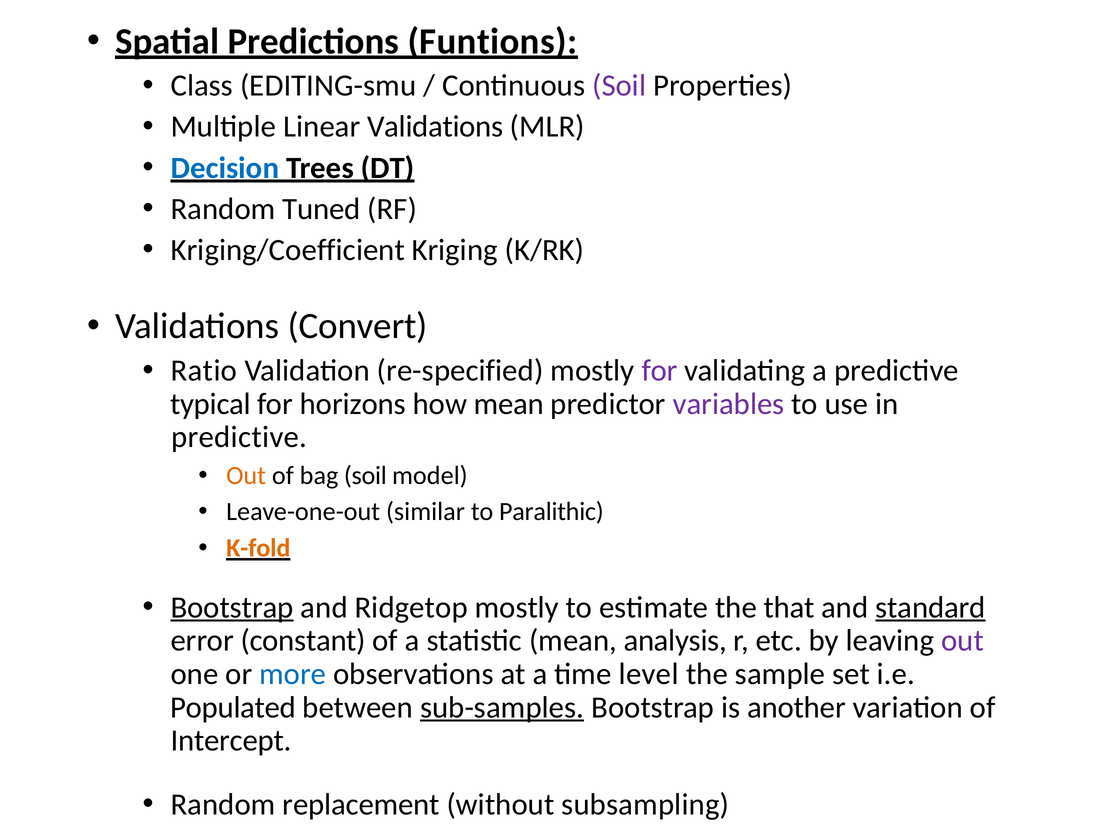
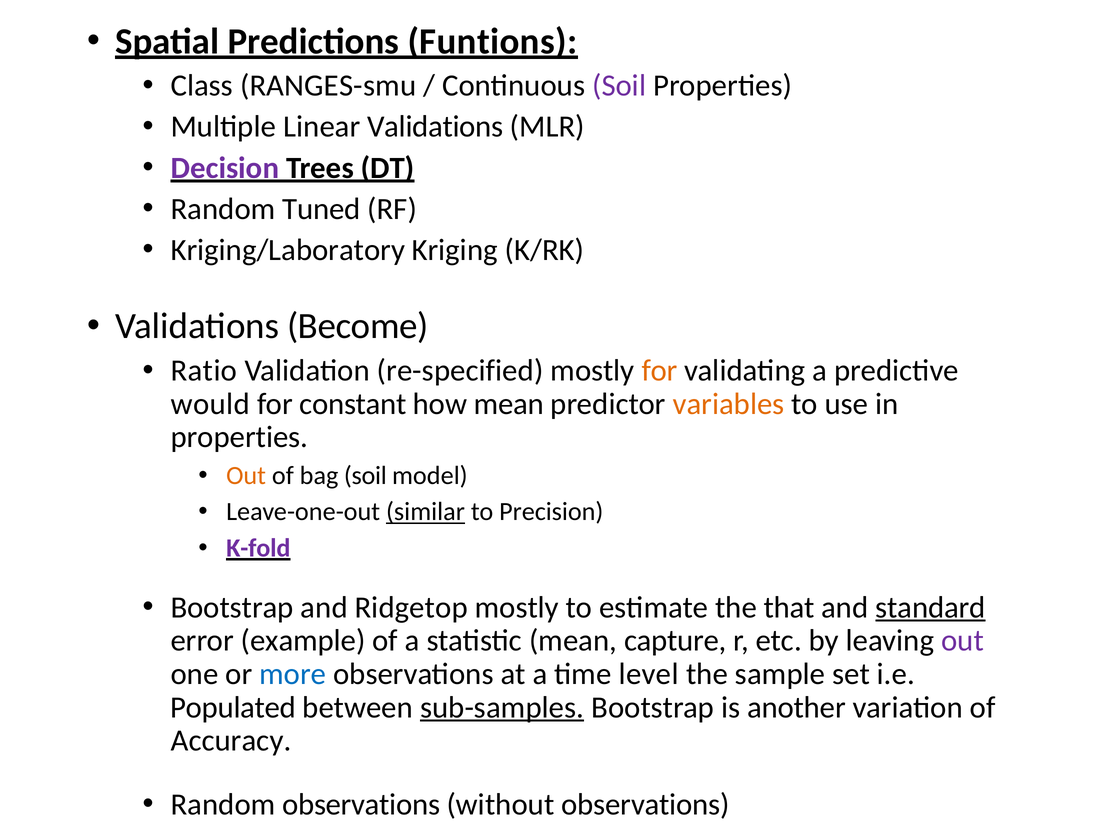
EDITING-smu: EDITING-smu -> RANGES-smu (328, 86)
Decision colour: blue -> purple (225, 168)
Kriging/Coefficient: Kriging/Coefficient -> Kriging/Laboratory (288, 250)
Convert: Convert -> Become (358, 326)
for colour: purple -> orange (659, 370)
typical: typical -> would (210, 404)
horizons: horizons -> constant (353, 404)
variables colour: purple -> orange (729, 404)
predictive: predictive -> properties (239, 437)
similar underline: none -> present (425, 512)
Paralithic: Paralithic -> Precision (551, 512)
K-fold colour: orange -> purple (258, 548)
Bootstrap underline: present -> none (232, 607)
constant: constant -> example (303, 640)
analysis: analysis -> capture (675, 640)
Intercept: Intercept -> Accuracy (231, 740)
Random replacement: replacement -> observations (361, 804)
without subsampling: subsampling -> observations (645, 804)
